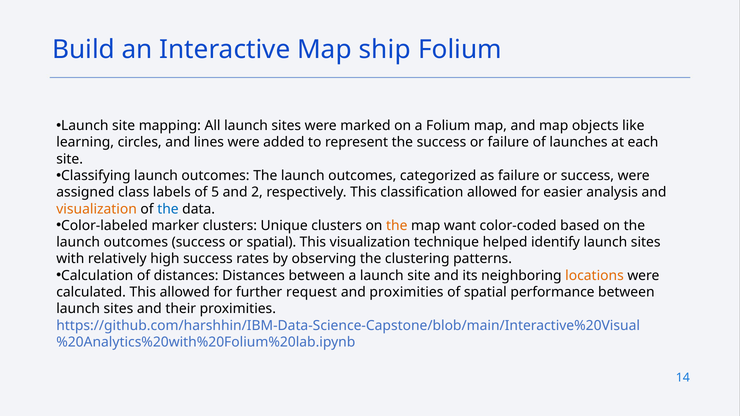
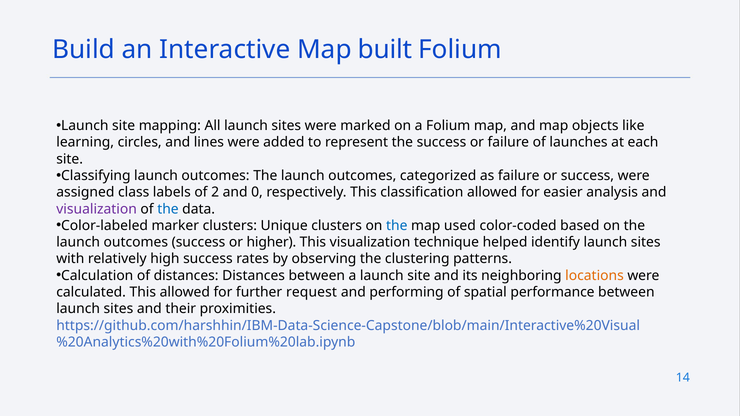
ship: ship -> built (385, 49)
5: 5 -> 2 (215, 192)
2: 2 -> 0 (257, 192)
visualization colour: orange -> purple (97, 209)
the colour: orange -> blue (397, 226)
want: want -> used (460, 226)
or spatial: spatial -> higher (271, 242)
and proximities: proximities -> performing (407, 292)
